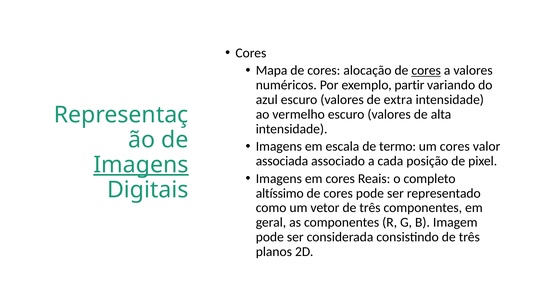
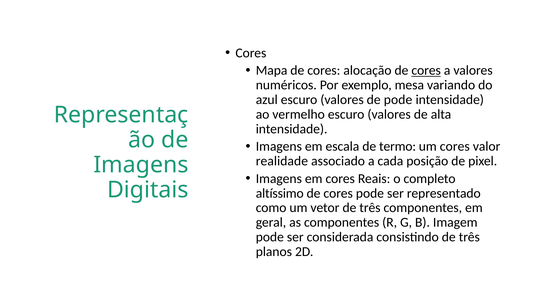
partir: partir -> mesa (409, 85)
de extra: extra -> pode (398, 100)
associada: associada -> realidade (282, 161)
Imagens underline: present -> none (141, 165)
